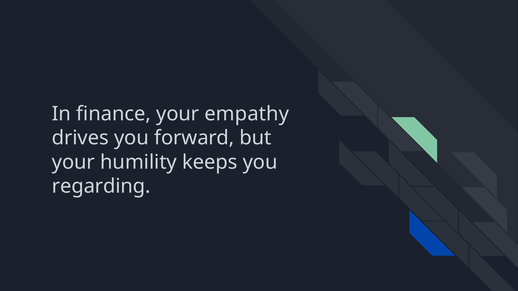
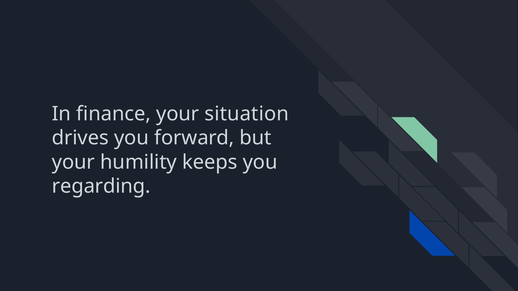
empathy: empathy -> situation (247, 114)
